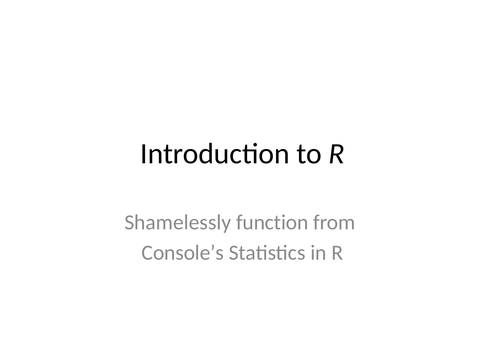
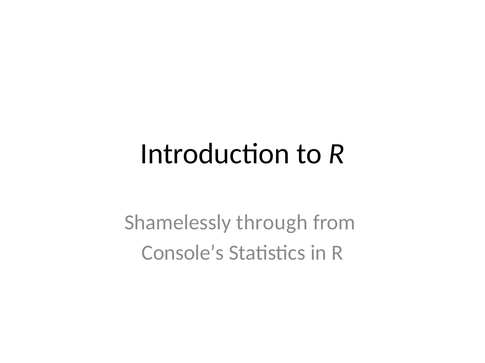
function: function -> through (272, 223)
